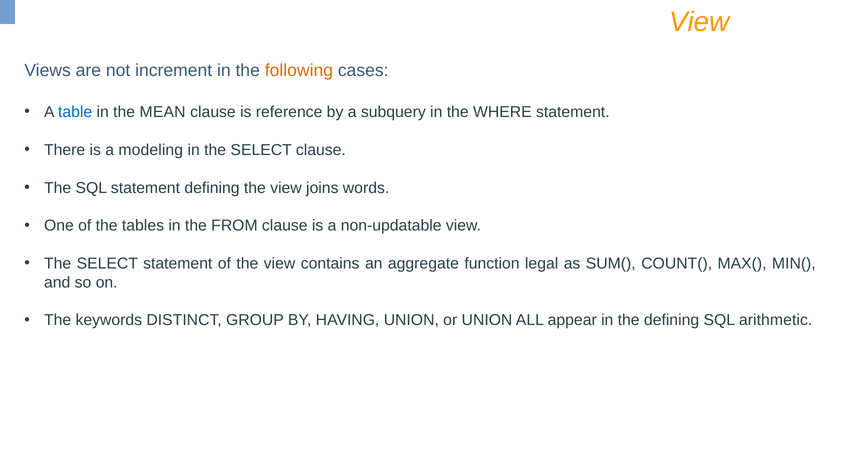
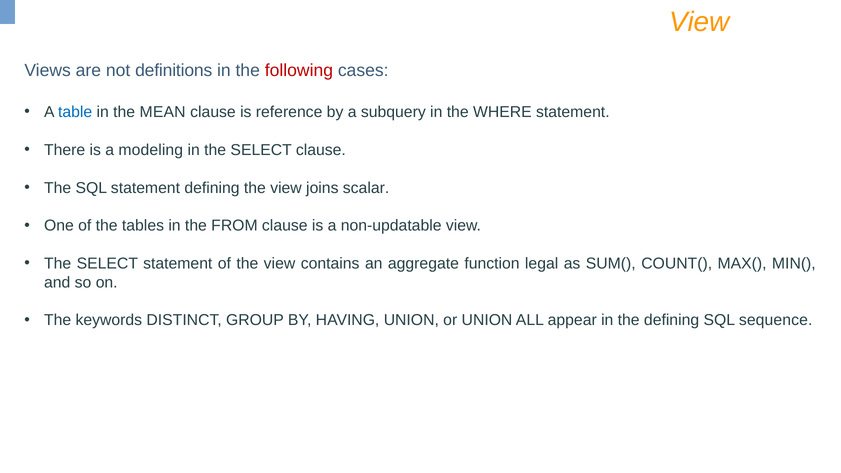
increment: increment -> definitions (174, 70)
following colour: orange -> red (299, 70)
words: words -> scalar (366, 188)
arithmetic: arithmetic -> sequence (776, 320)
